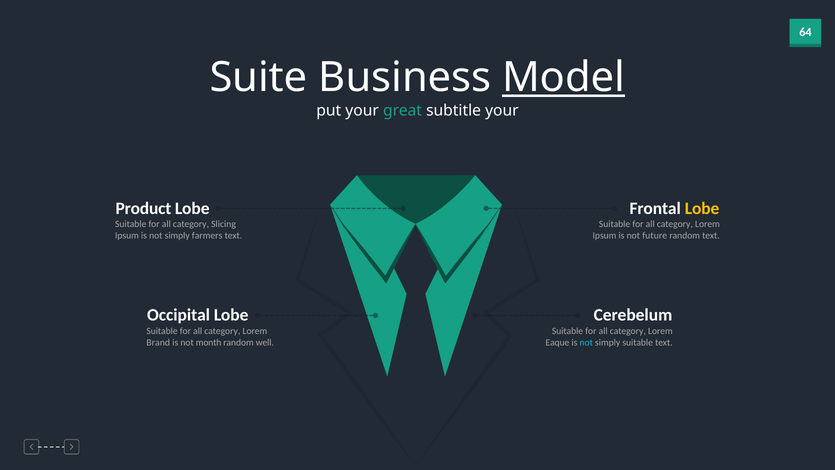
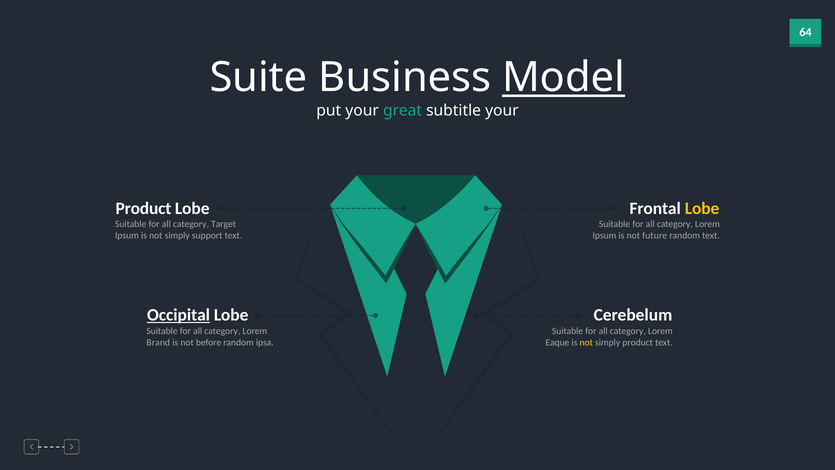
Slicing: Slicing -> Target (224, 224)
farmers: farmers -> support (207, 236)
Occipital underline: none -> present (179, 315)
month: month -> before (209, 342)
well: well -> ipsa (265, 342)
not colour: light blue -> yellow (586, 342)
simply suitable: suitable -> product (638, 342)
